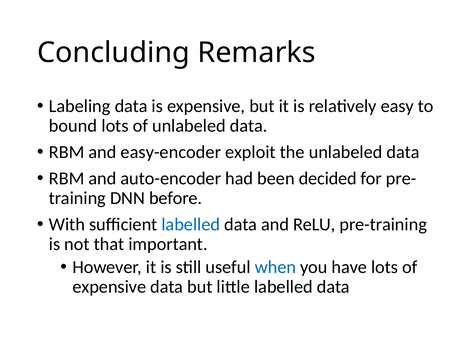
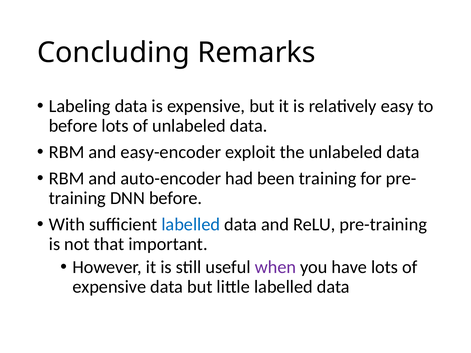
bound: bound -> before (73, 126)
been decided: decided -> training (328, 178)
when colour: blue -> purple (275, 267)
